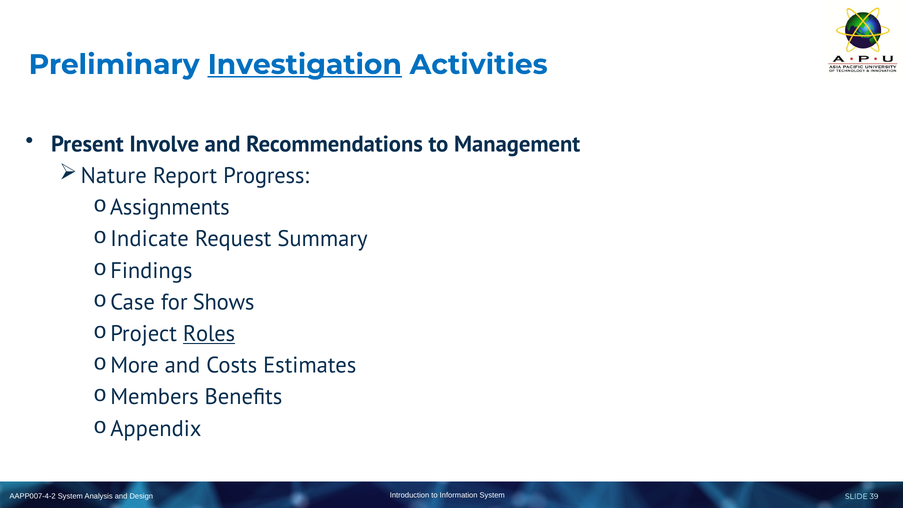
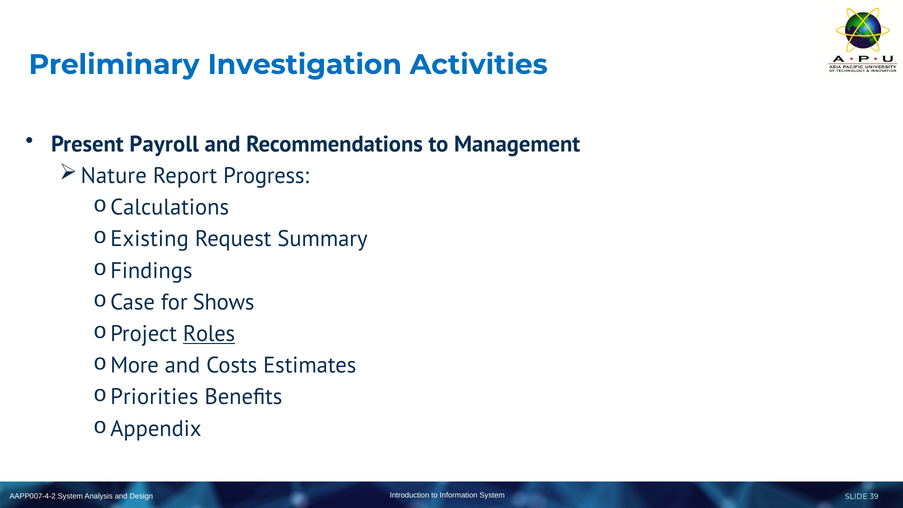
Investigation underline: present -> none (305, 65)
Involve: Involve -> Payroll (164, 144)
Assignments: Assignments -> Calculations (170, 207)
Indicate: Indicate -> Existing (150, 239)
Members: Members -> Priorities (154, 397)
